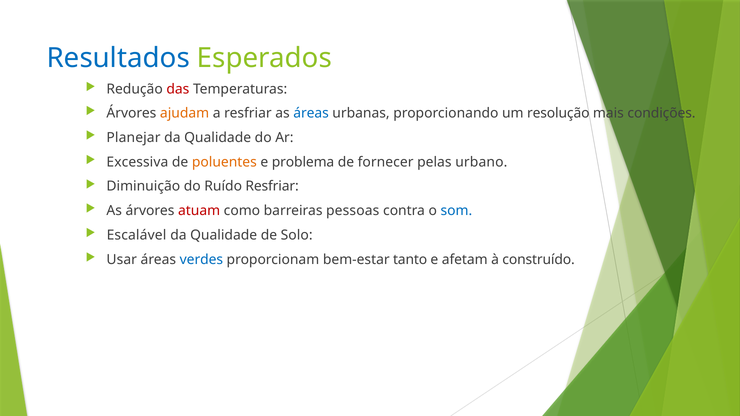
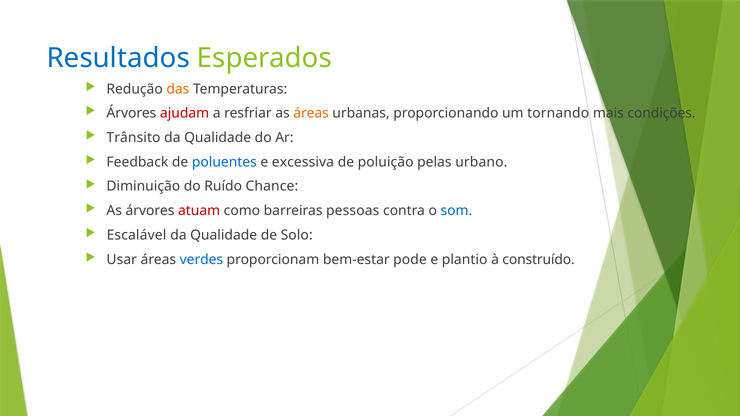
das colour: red -> orange (178, 89)
ajudam colour: orange -> red (185, 113)
áreas colour: blue -> orange (311, 113)
resolução: resolução -> tornando (558, 113)
Planejar: Planejar -> Trânsito (134, 138)
Excessiva: Excessiva -> Feedback (137, 162)
poluentes colour: orange -> blue (224, 162)
problema: problema -> excessiva (303, 162)
fornecer: fornecer -> poluição (386, 162)
Ruído Resfriar: Resfriar -> Chance (272, 187)
tanto: tanto -> pode (410, 260)
afetam: afetam -> plantio (465, 260)
